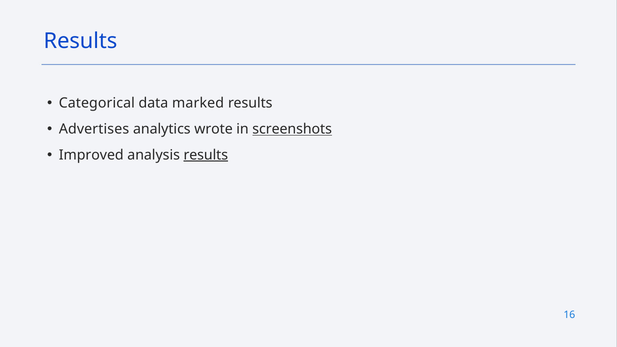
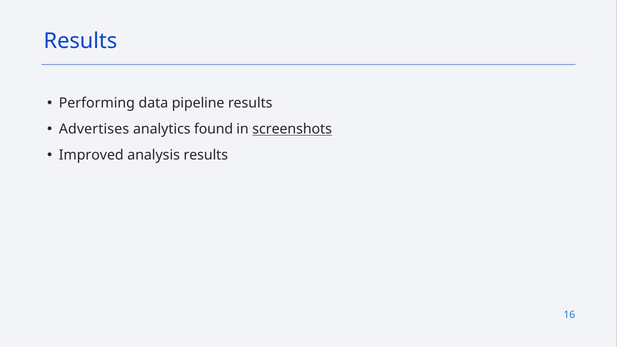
Categorical: Categorical -> Performing (97, 103)
marked: marked -> pipeline (198, 103)
wrote: wrote -> found (214, 129)
results underline: present -> none (206, 155)
